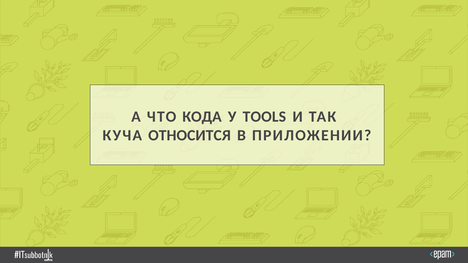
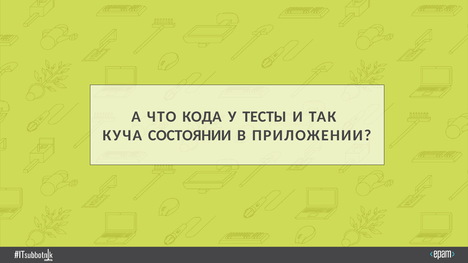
TOOLS: TOOLS -> ТЕСТЫ (264, 117)
ОТНОСИТСЯ: ОТНОСИТСЯ -> СОСТОЯНИИ (190, 135)
